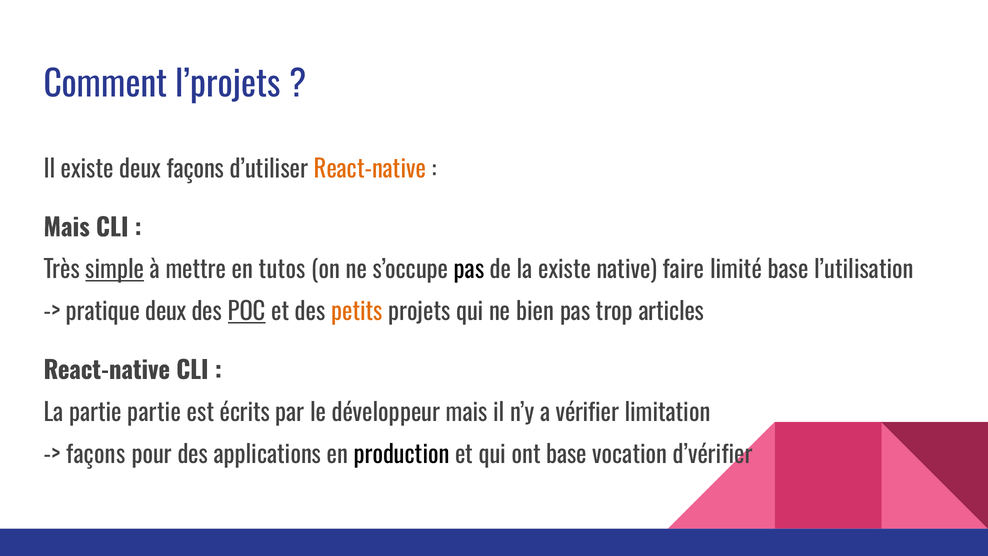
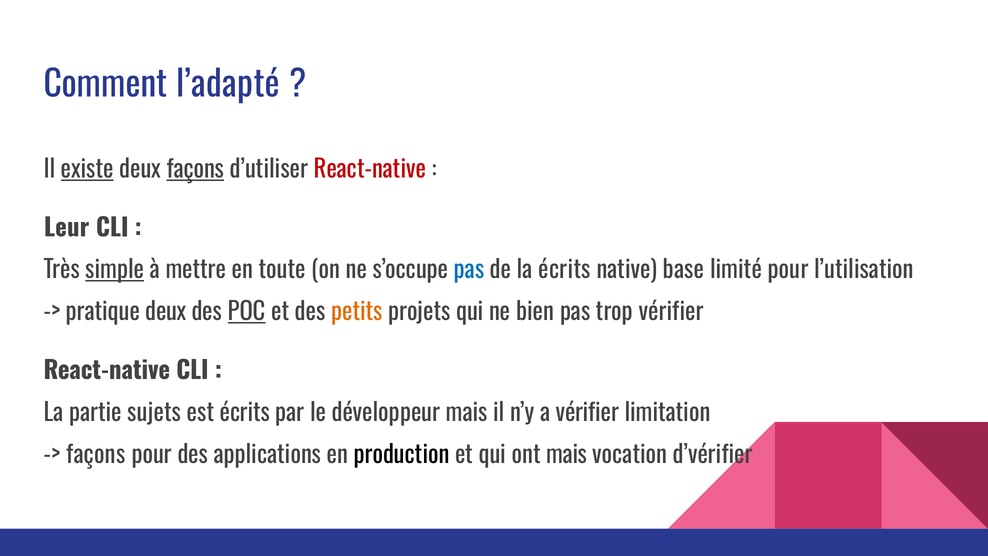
l’projets: l’projets -> l’adapté (228, 85)
existe underline: none -> present (87, 170)
façons underline: none -> present (195, 170)
React-native colour: orange -> red (370, 170)
Mais: Mais -> Leur (67, 228)
tutos: tutos -> toute (282, 270)
pas colour: black -> blue (469, 270)
la existe: existe -> écrits (565, 270)
faire: faire -> base (683, 270)
limité base: base -> pour (788, 270)
trop articles: articles -> vérifier (671, 312)
partie partie: partie -> sujets (154, 413)
ont base: base -> mais (567, 455)
